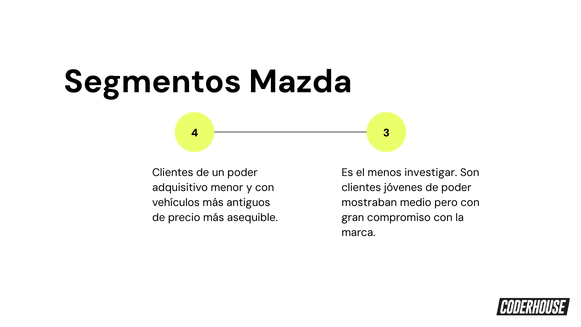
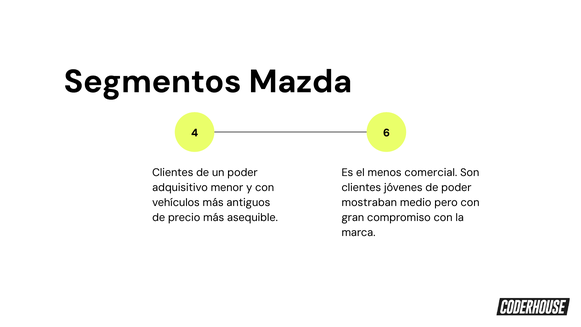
3: 3 -> 6 (386, 133)
investigar: investigar -> comercial (431, 172)
